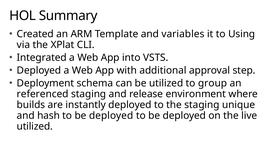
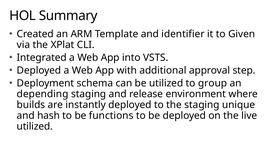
variables: variables -> identifier (183, 34)
Using: Using -> Given (242, 34)
referenced: referenced -> depending (43, 94)
deployed: deployed -> functions (111, 116)
